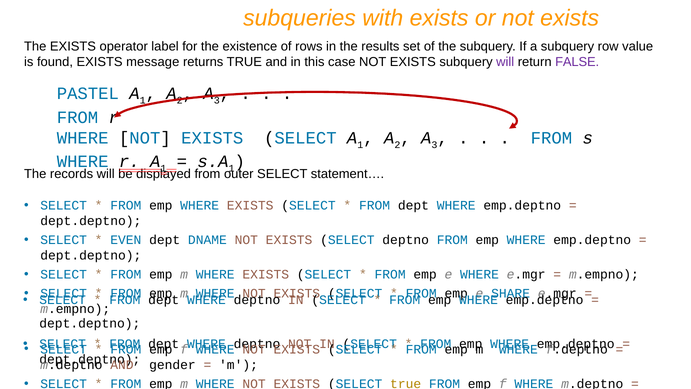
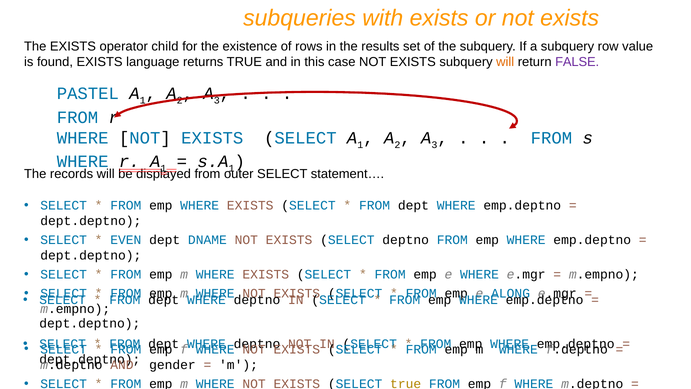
label: label -> child (165, 46)
message: message -> language (153, 62)
will colour: purple -> orange (505, 62)
SHARE: SHARE -> ALONG (511, 293)
